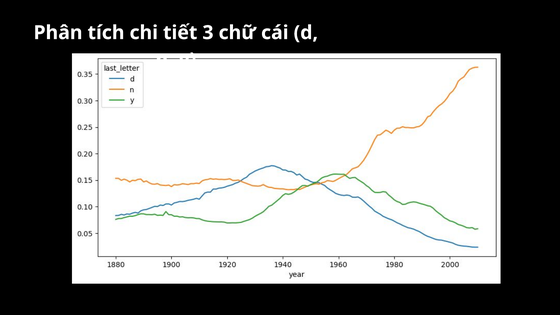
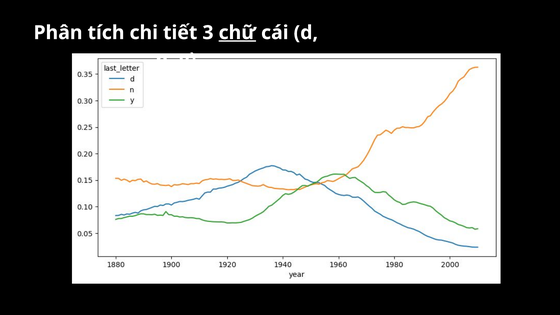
chữ underline: none -> present (237, 33)
